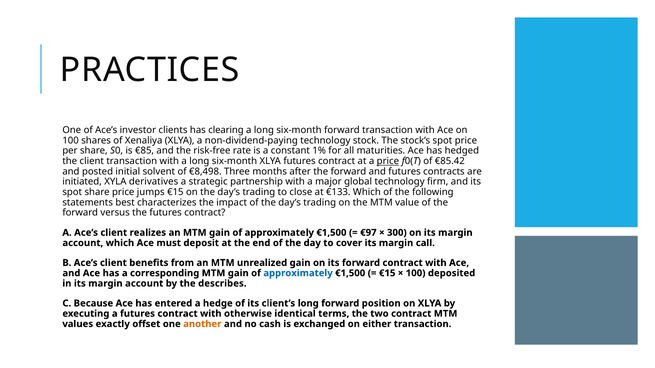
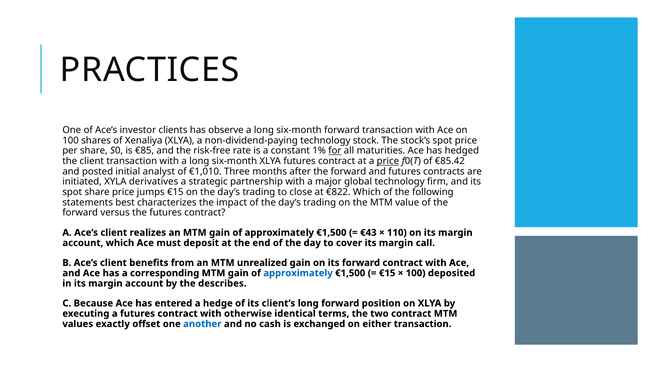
clearing: clearing -> observe (226, 130)
for underline: none -> present (335, 151)
solvent: solvent -> analyst (159, 172)
€8,498: €8,498 -> €1,010 (205, 172)
€133: €133 -> €822 (338, 192)
€97: €97 -> €43 (368, 233)
300: 300 -> 110 (397, 233)
another colour: orange -> blue (202, 324)
